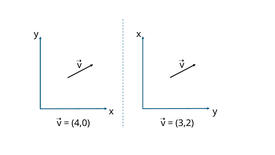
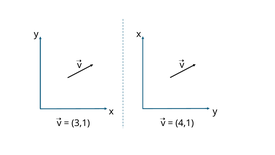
4,0: 4,0 -> 3,1 (81, 123)
3,2: 3,2 -> 4,1 (185, 123)
